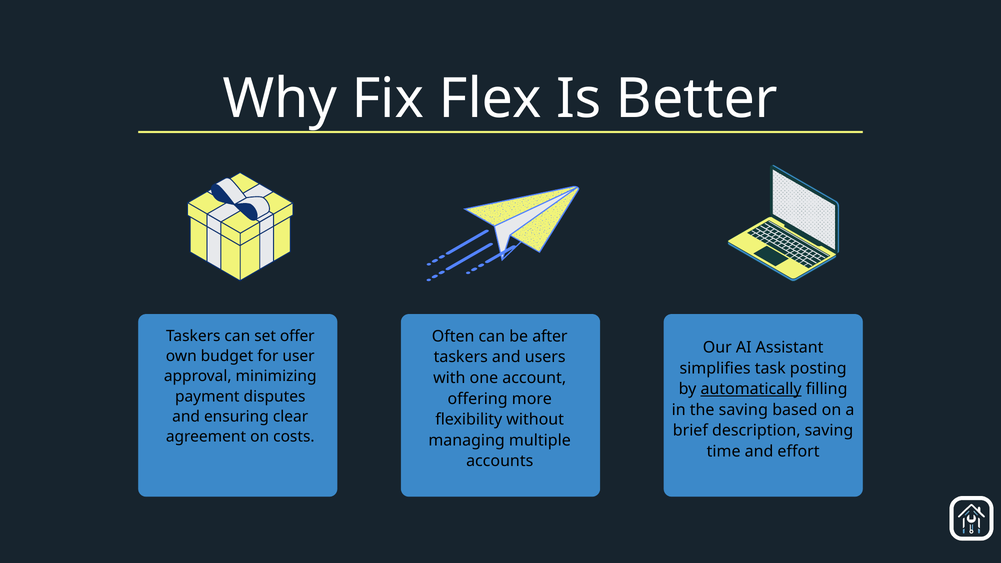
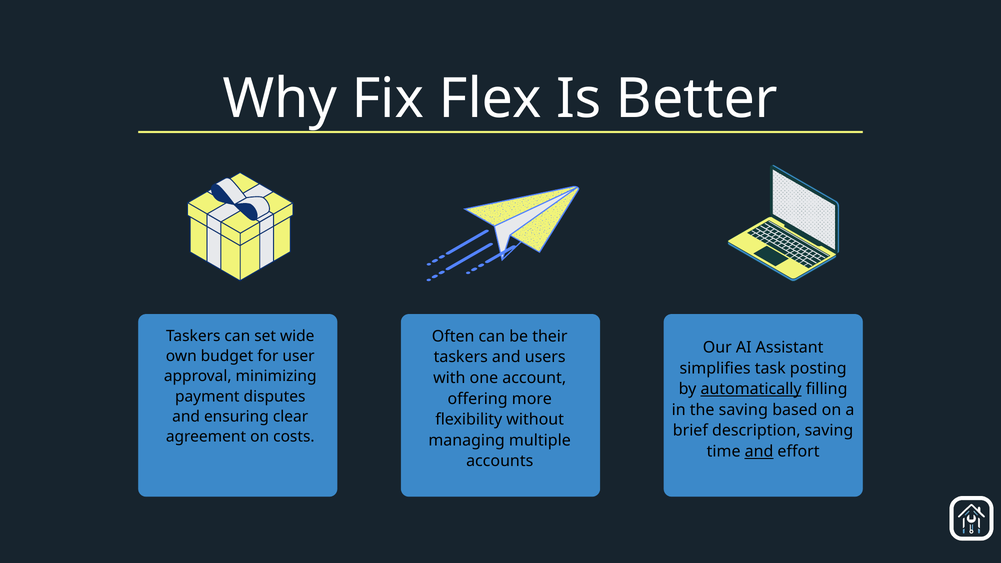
offer: offer -> wide (297, 336)
after: after -> their (550, 336)
and underline: none -> present (759, 452)
